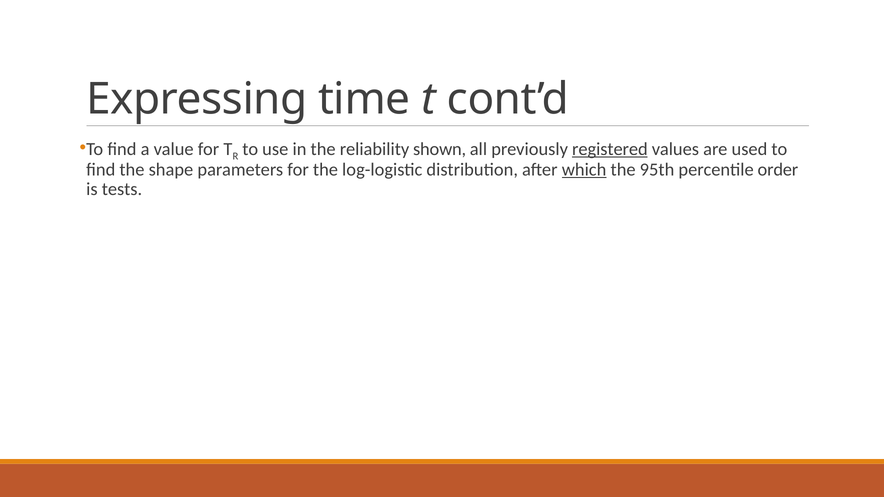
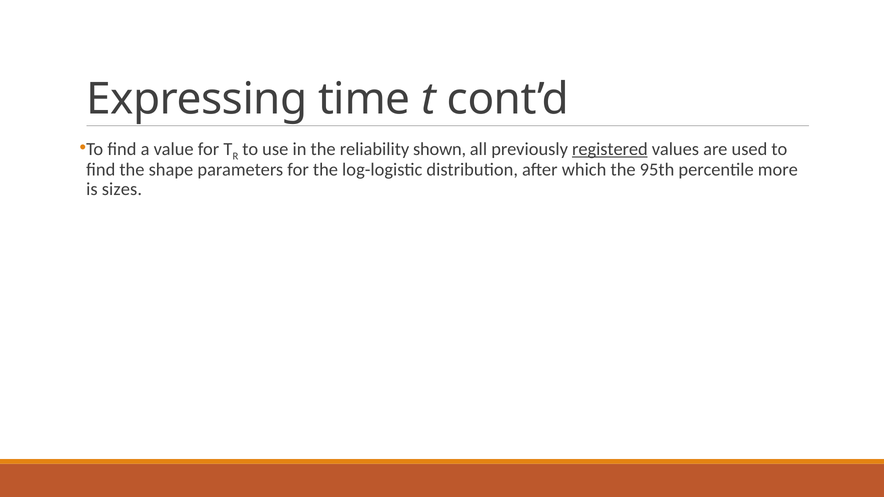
which underline: present -> none (584, 170)
order: order -> more (778, 170)
tests: tests -> sizes (122, 190)
